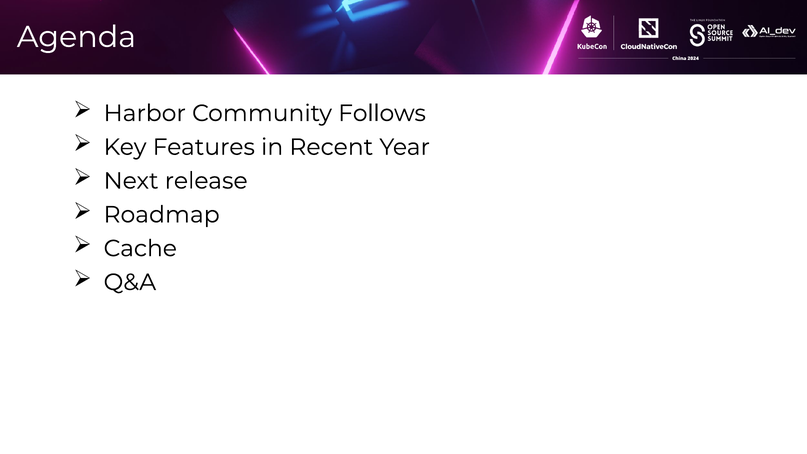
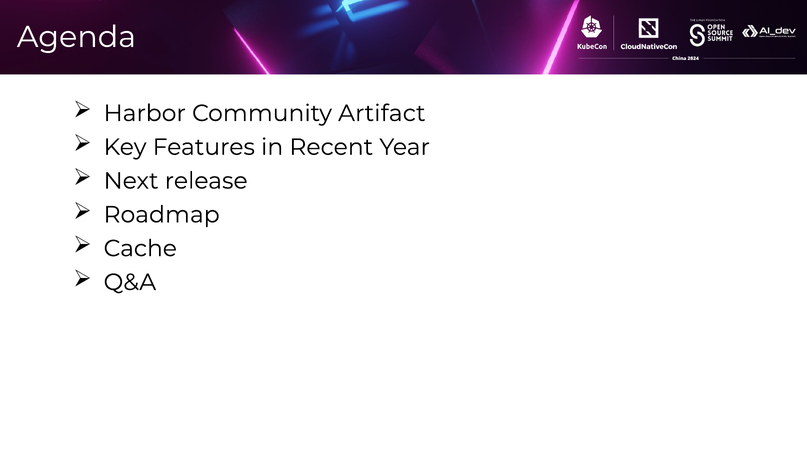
Follows: Follows -> Artifact (382, 113)
